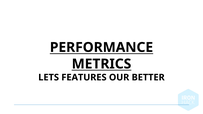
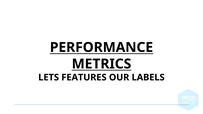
BETTER: BETTER -> LABELS (148, 78)
